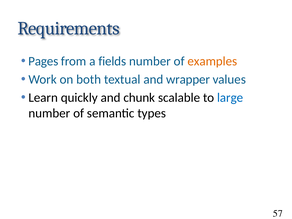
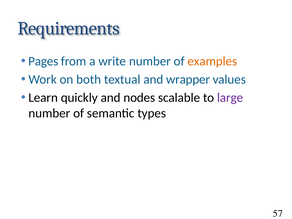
fields: fields -> write (112, 61)
chunk: chunk -> nodes (139, 98)
large colour: blue -> purple (230, 98)
